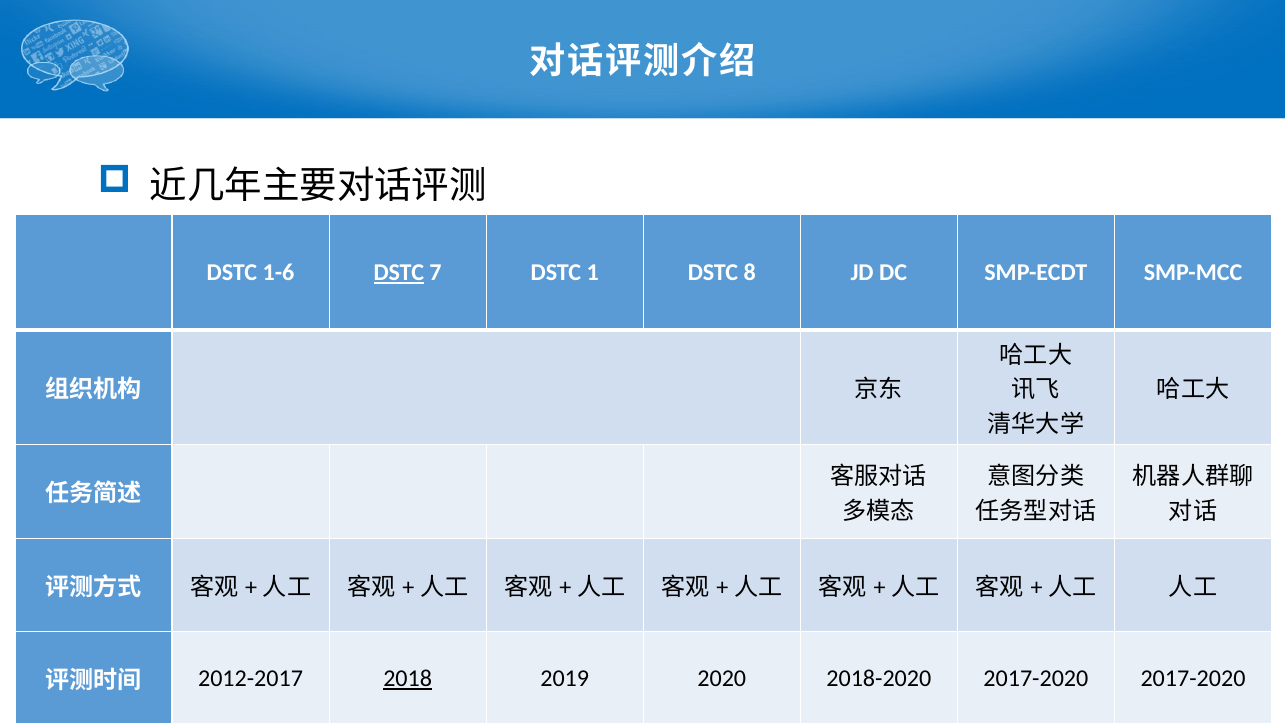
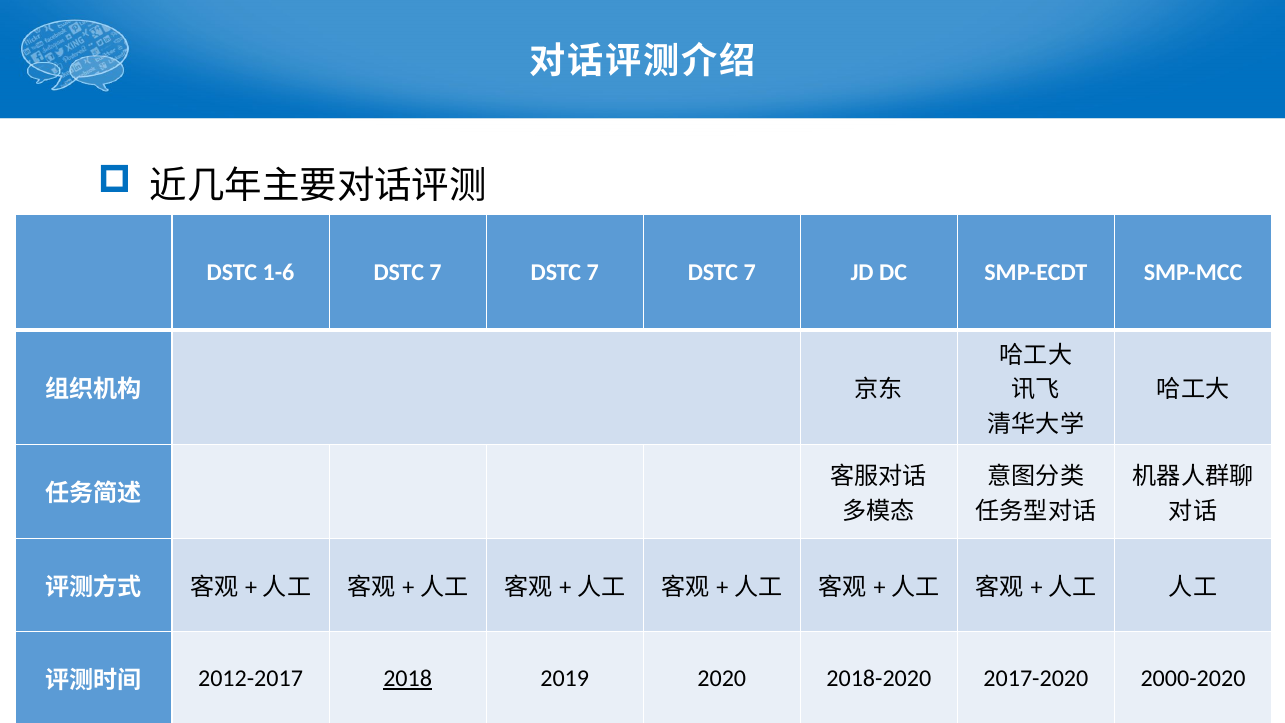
DSTC underline: present -> none (399, 272)
1: 1 -> 7 (593, 272)
8: 8 -> 7 (750, 272)
2017-2020 2017-2020: 2017-2020 -> 2000-2020 (1193, 678)
